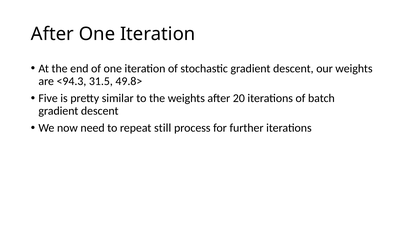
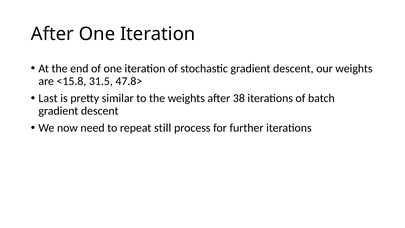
<94.3: <94.3 -> <15.8 (71, 81)
49.8>: 49.8> -> 47.8> (129, 81)
Five: Five -> Last (48, 98)
20: 20 -> 38 (239, 98)
